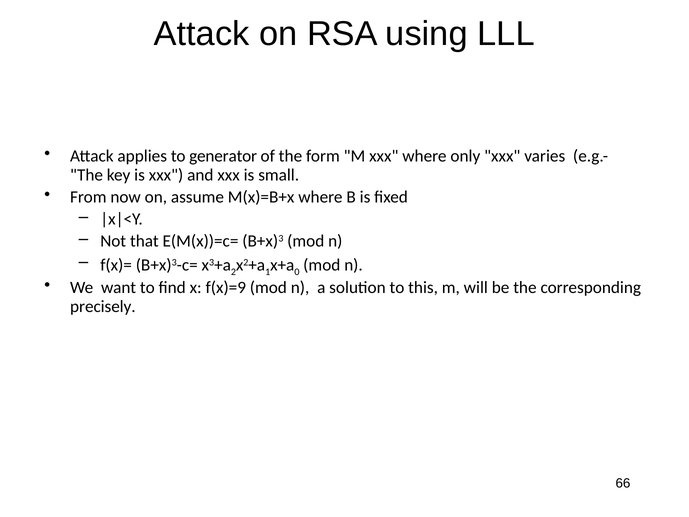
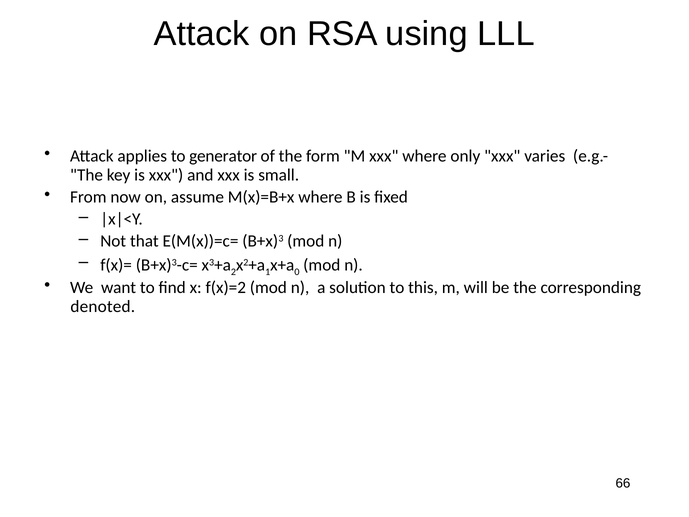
f(x)=9: f(x)=9 -> f(x)=2 (226, 288)
precisely: precisely -> denoted (103, 306)
